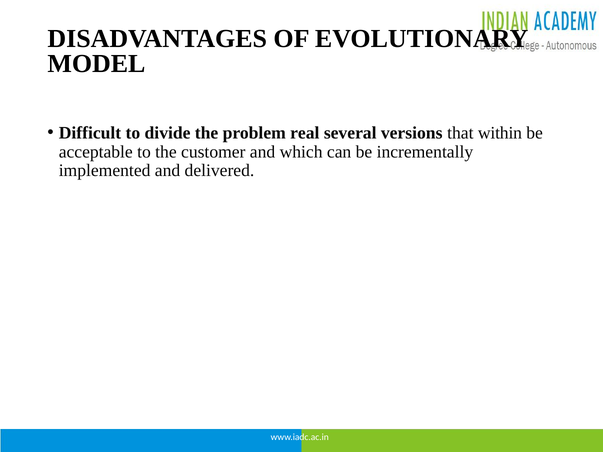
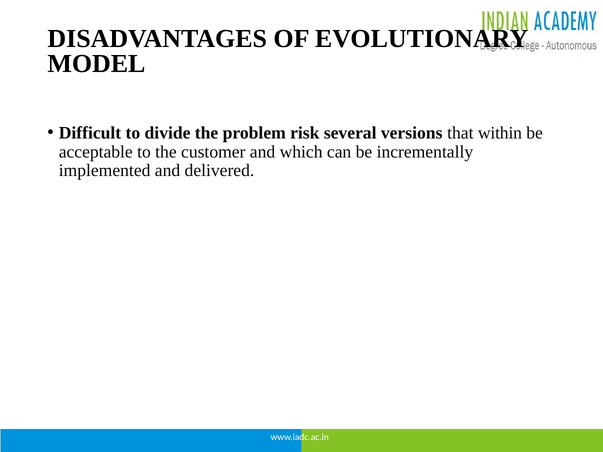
real: real -> risk (305, 133)
